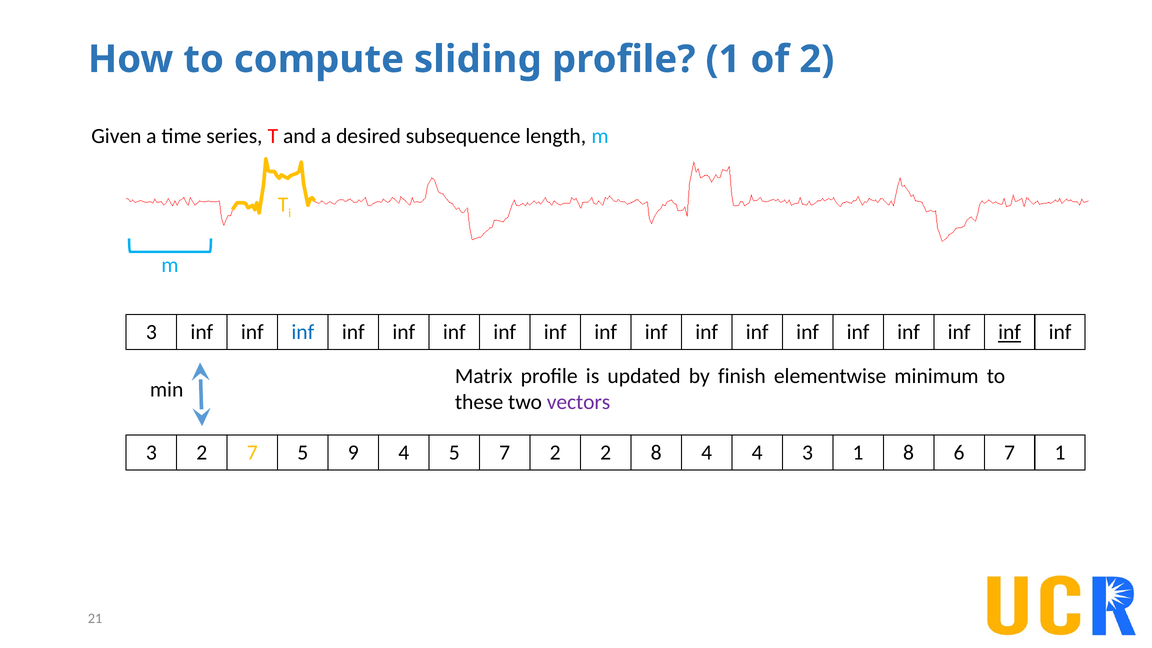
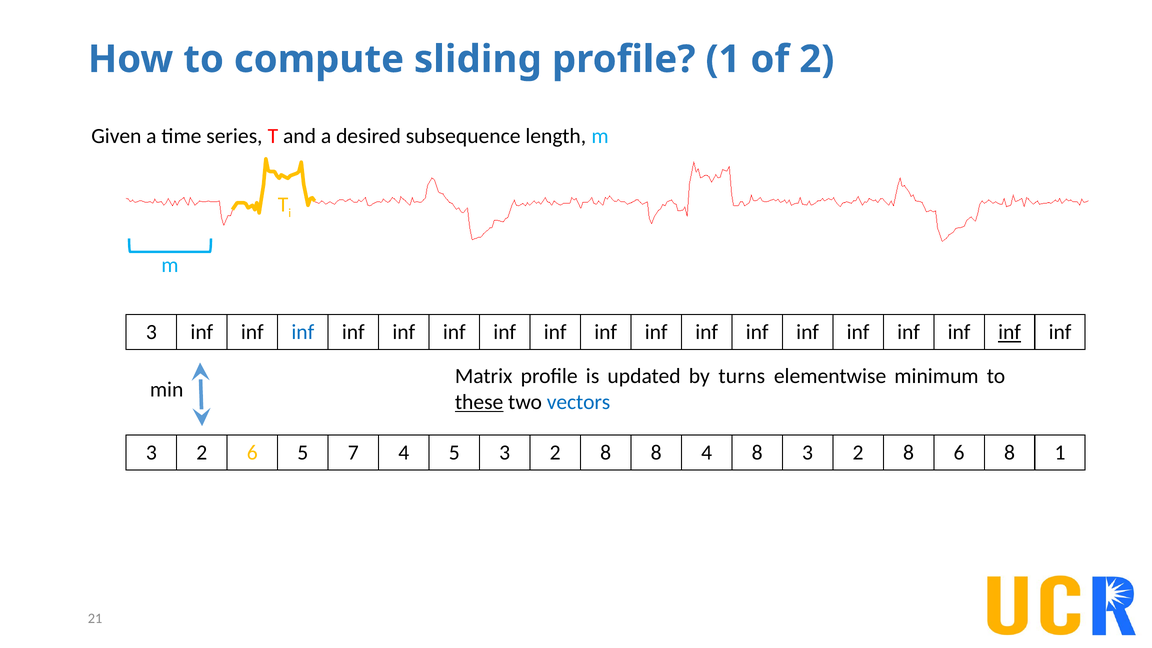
finish: finish -> turns (742, 376)
these underline: none -> present (479, 402)
vectors colour: purple -> blue (579, 402)
2 7: 7 -> 6 (252, 453)
9: 9 -> 7 (353, 453)
5 7: 7 -> 3 (505, 453)
2: 2 -> 8 (606, 453)
4 4: 4 -> 8 (757, 453)
1: 1 -> 2 (858, 453)
6 7: 7 -> 8 (1009, 453)
